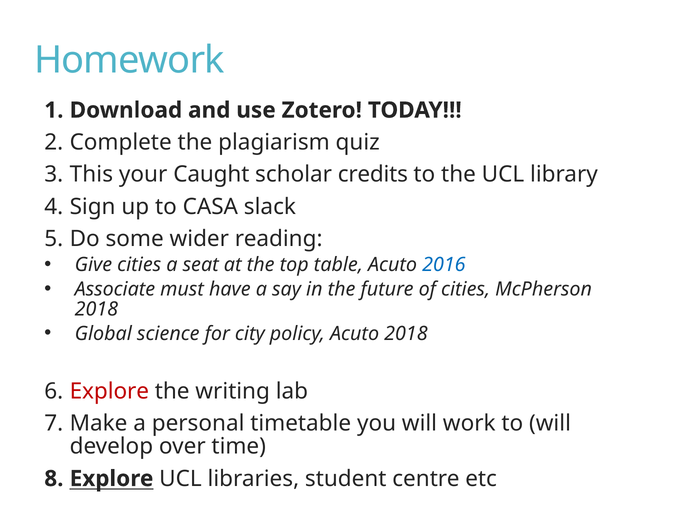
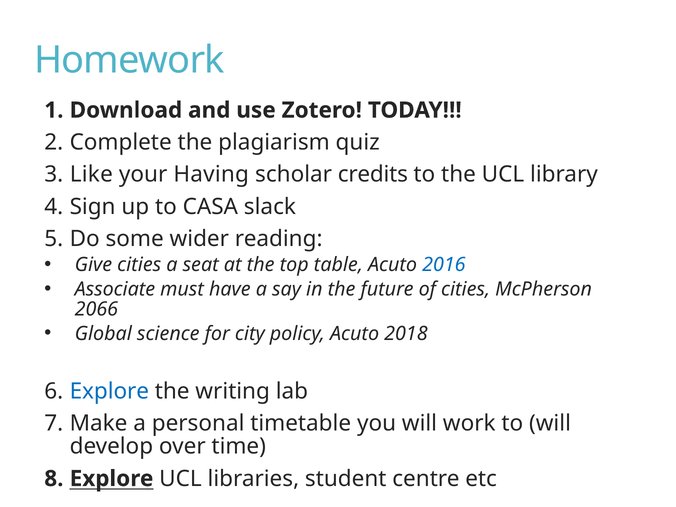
This: This -> Like (91, 175)
Caught: Caught -> Having (211, 175)
2018: 2018 -> 2066 (96, 309)
Explore colour: red -> blue (109, 391)
